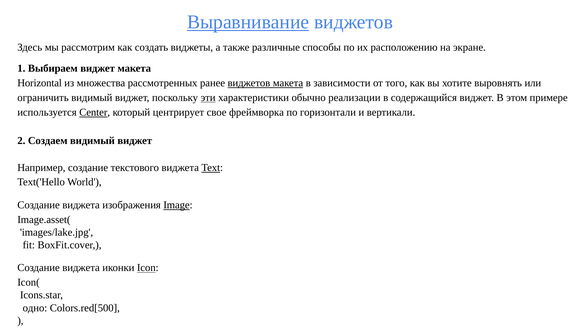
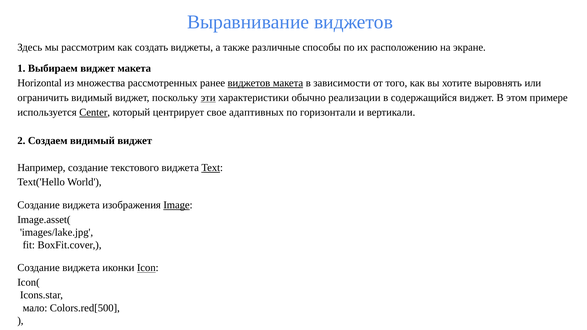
Выравнивание underline: present -> none (248, 22)
фреймворка: фреймворка -> адаптивных (256, 112)
одно: одно -> мало (35, 308)
